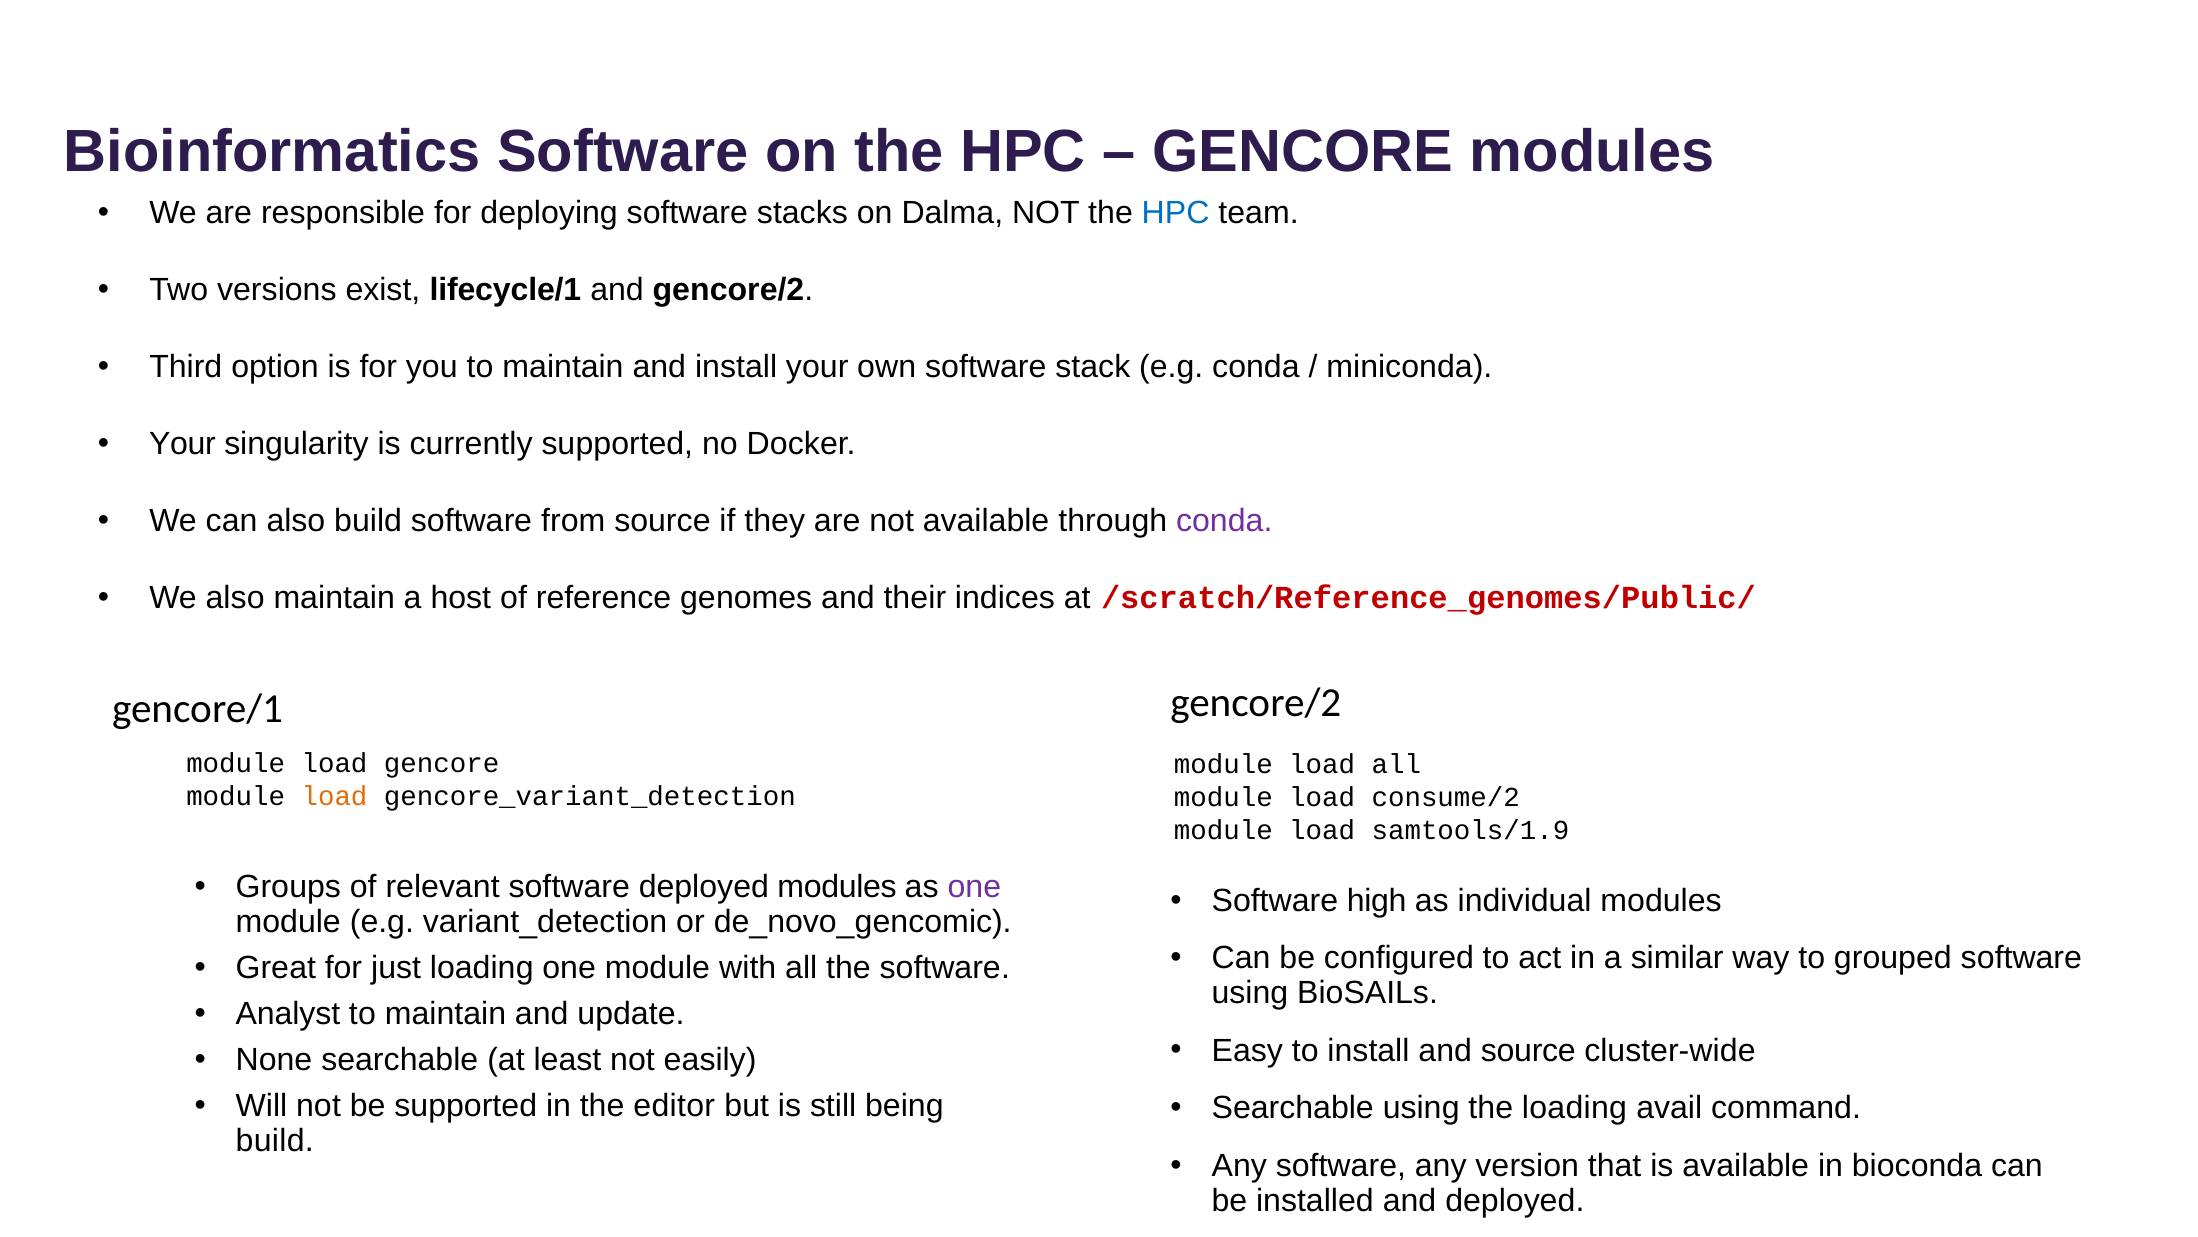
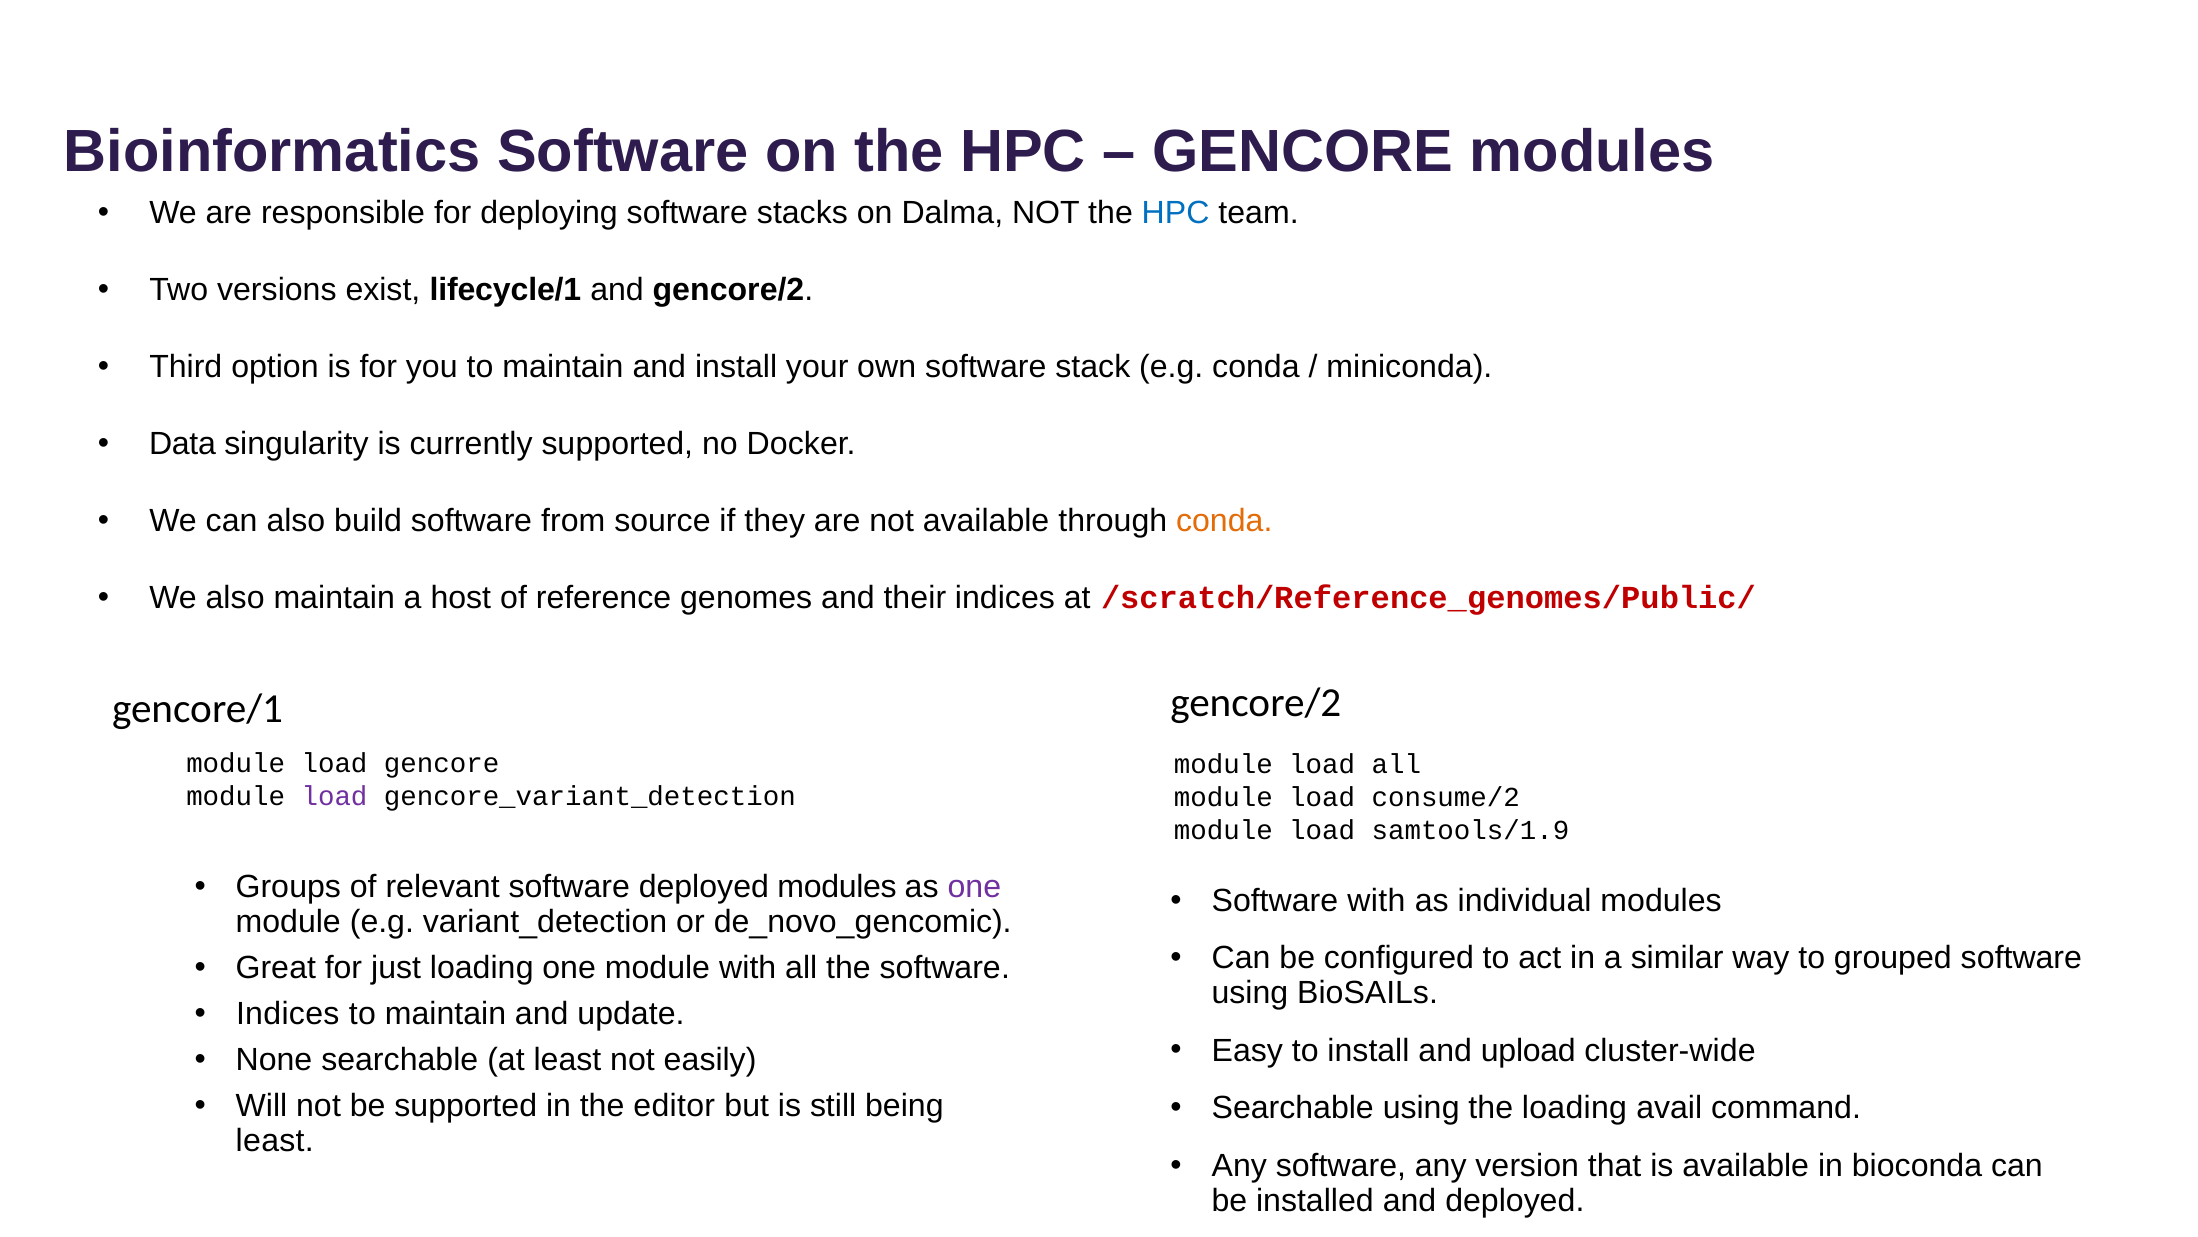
Your: Your -> Data (182, 444)
conda colour: purple -> orange (1224, 521)
load colour: orange -> purple (335, 796)
Software high: high -> with (1376, 900)
Analyst: Analyst -> Indices (288, 1013)
and source: source -> upload (1528, 1050)
build: build -> least (275, 1140)
